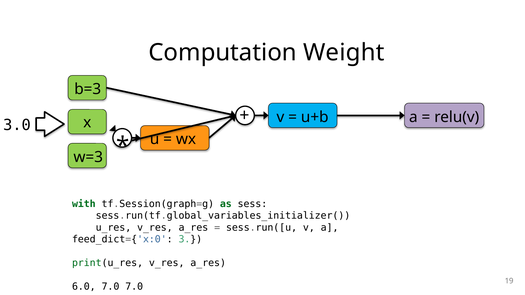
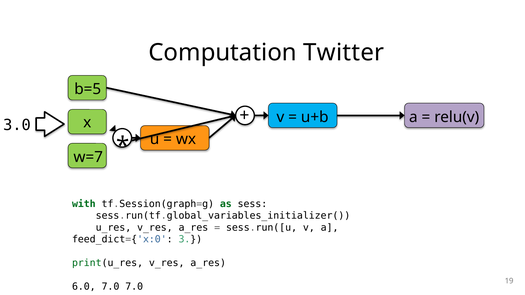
Weight: Weight -> Twitter (344, 53)
b=3: b=3 -> b=5 (88, 89)
w=3: w=3 -> w=7 (88, 157)
